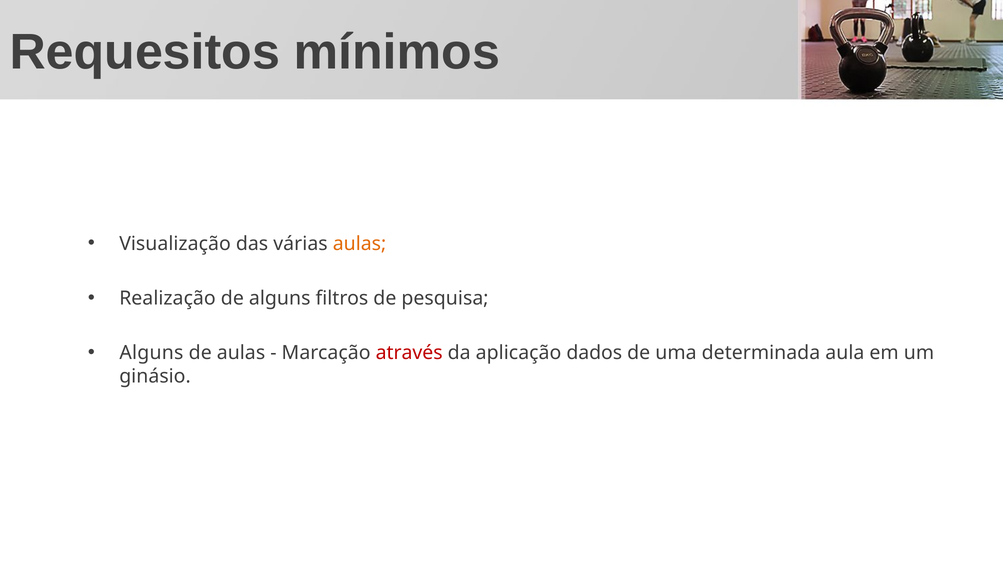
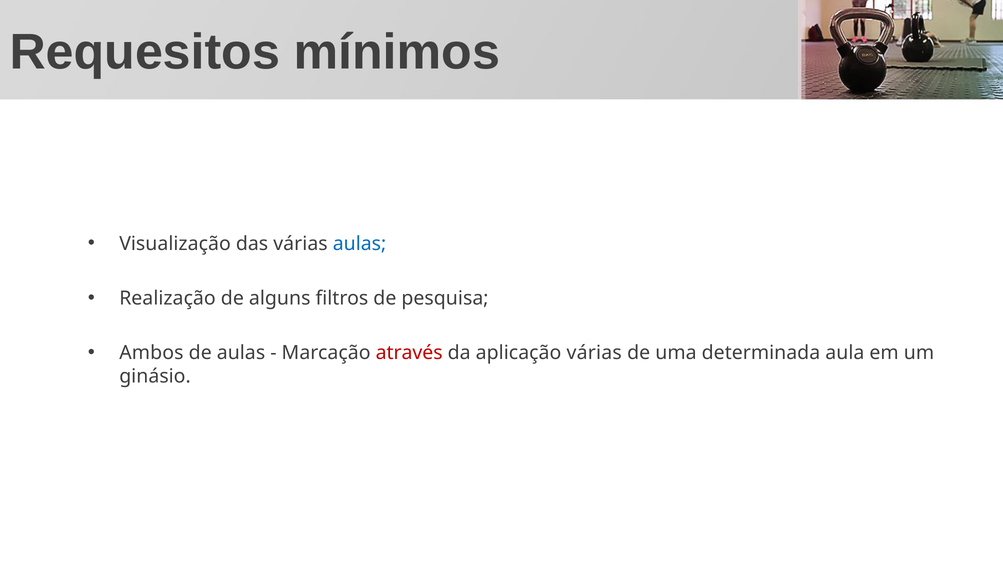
aulas colour: orange -> blue (360, 244)
Alguns: Alguns -> Ambos (151, 353)
aplicação dados: dados -> várias (594, 353)
